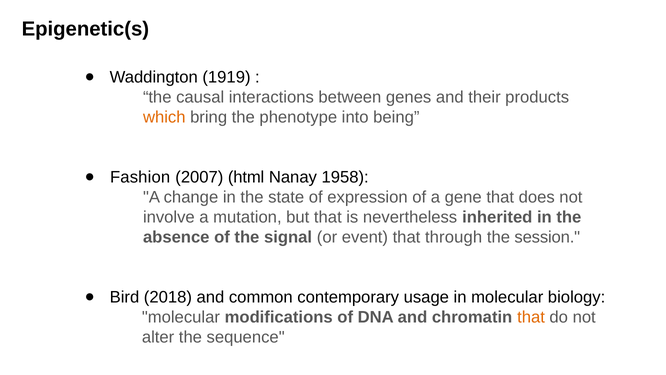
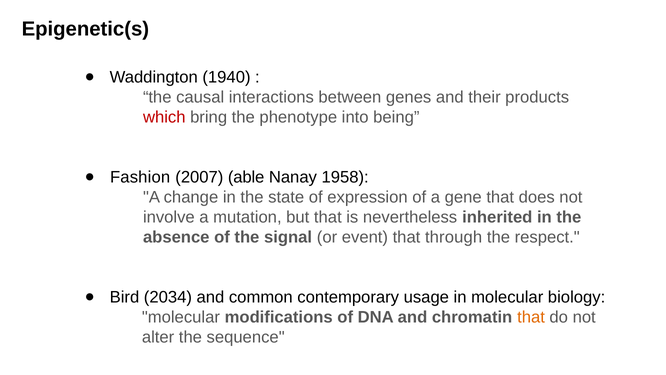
1919: 1919 -> 1940 (226, 77)
which colour: orange -> red (164, 117)
html: html -> able (246, 177)
session: session -> respect (547, 237)
2018: 2018 -> 2034 (168, 297)
